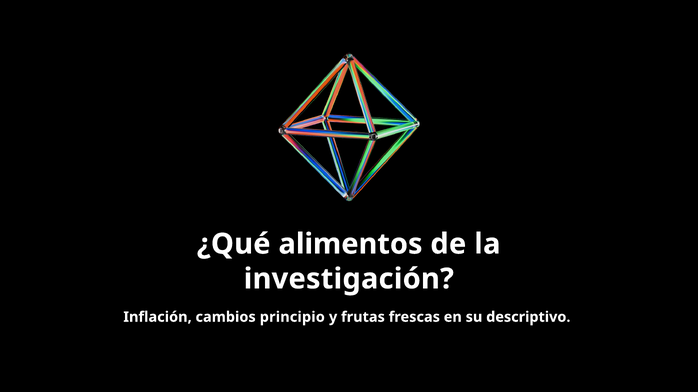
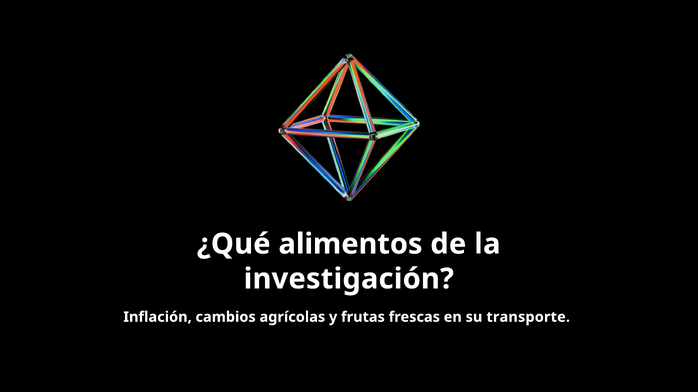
principio: principio -> agrícolas (292, 317)
descriptivo: descriptivo -> transporte (528, 317)
